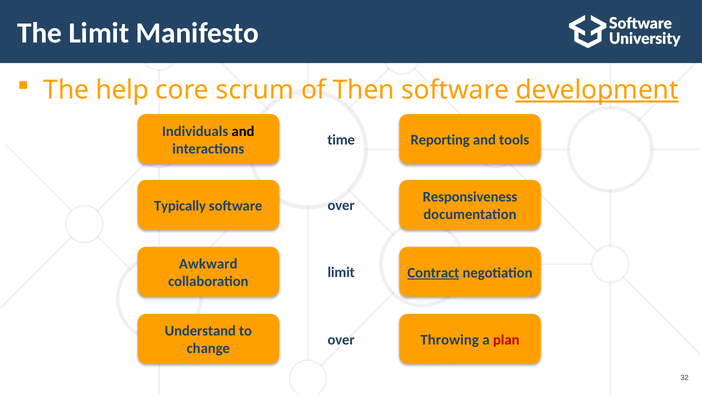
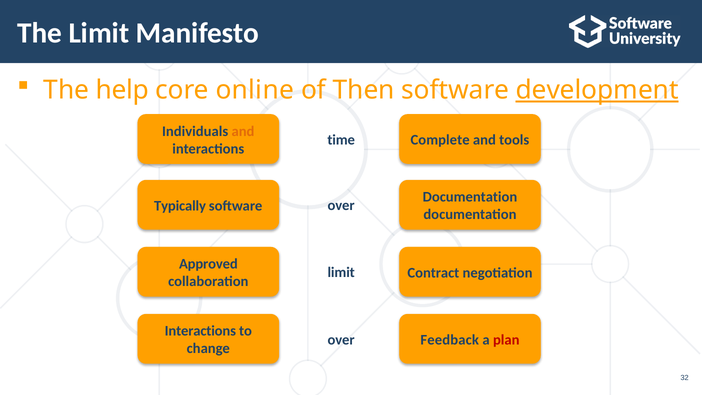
scrum: scrum -> online (255, 90)
and colour: black -> orange (243, 131)
Reporting: Reporting -> Complete (440, 140)
Responsiveness: Responsiveness -> Documentation (470, 197)
Awkward: Awkward -> Approved (208, 264)
Contract underline: present -> none (433, 273)
Understand: Understand -> Interactions (200, 331)
Throwing: Throwing -> Feedback (450, 340)
